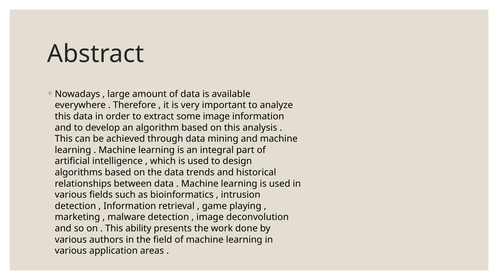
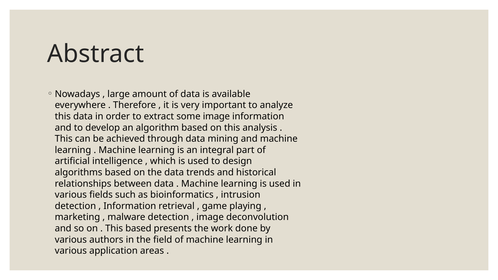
This ability: ability -> based (138, 228)
